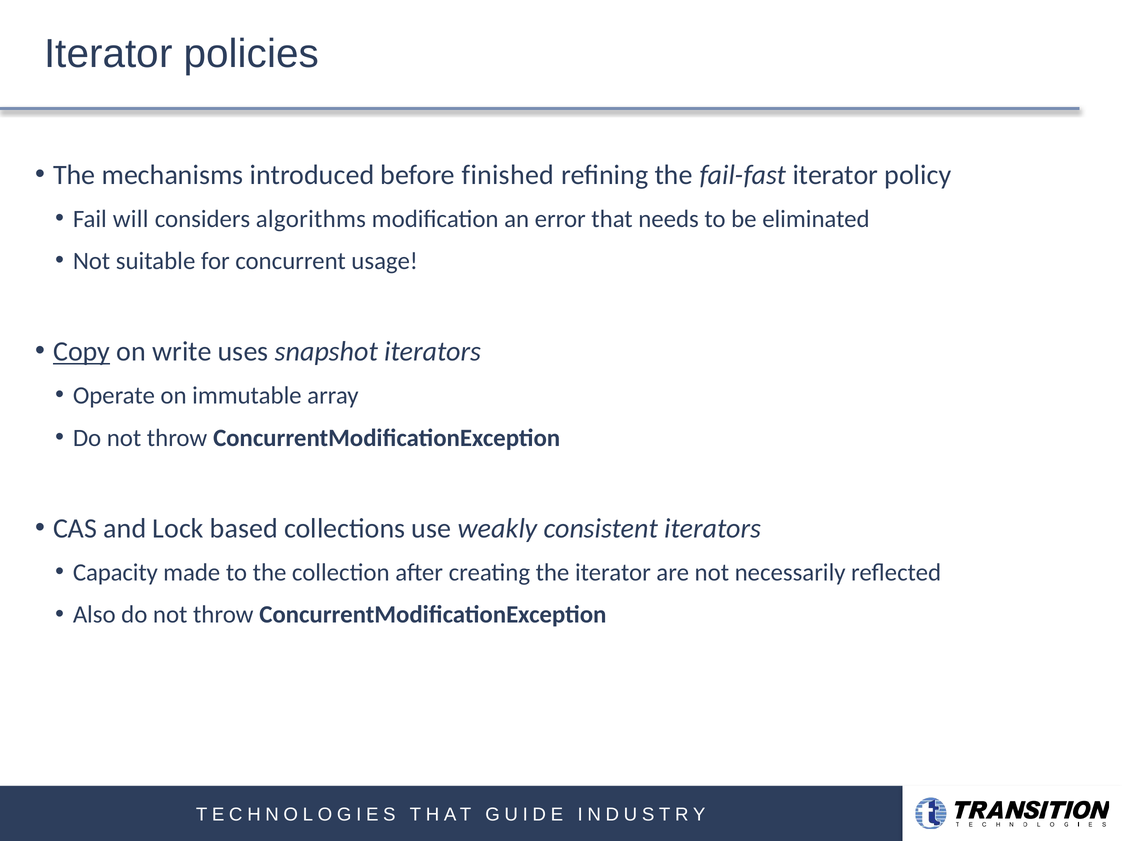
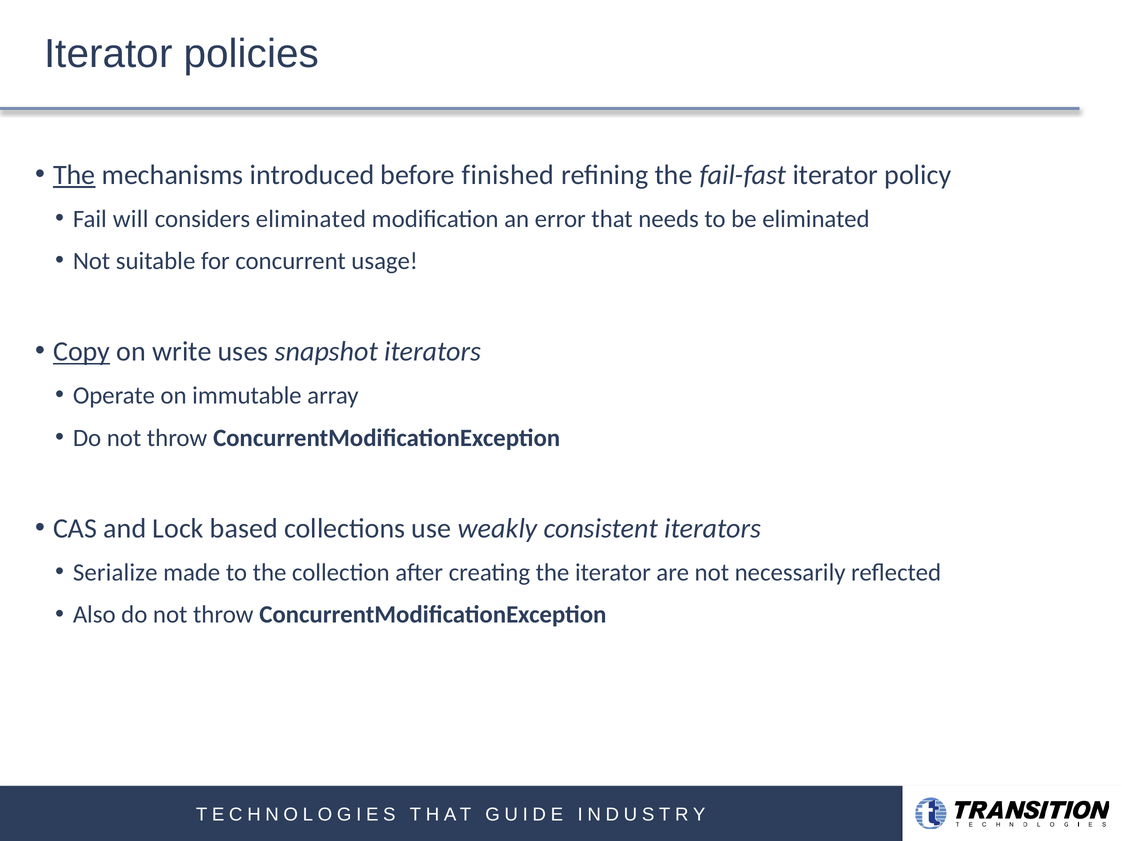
The underline: none -> present (74, 175)
considers algorithms: algorithms -> eliminated (311, 219)
Capacity: Capacity -> Serialize (115, 573)
